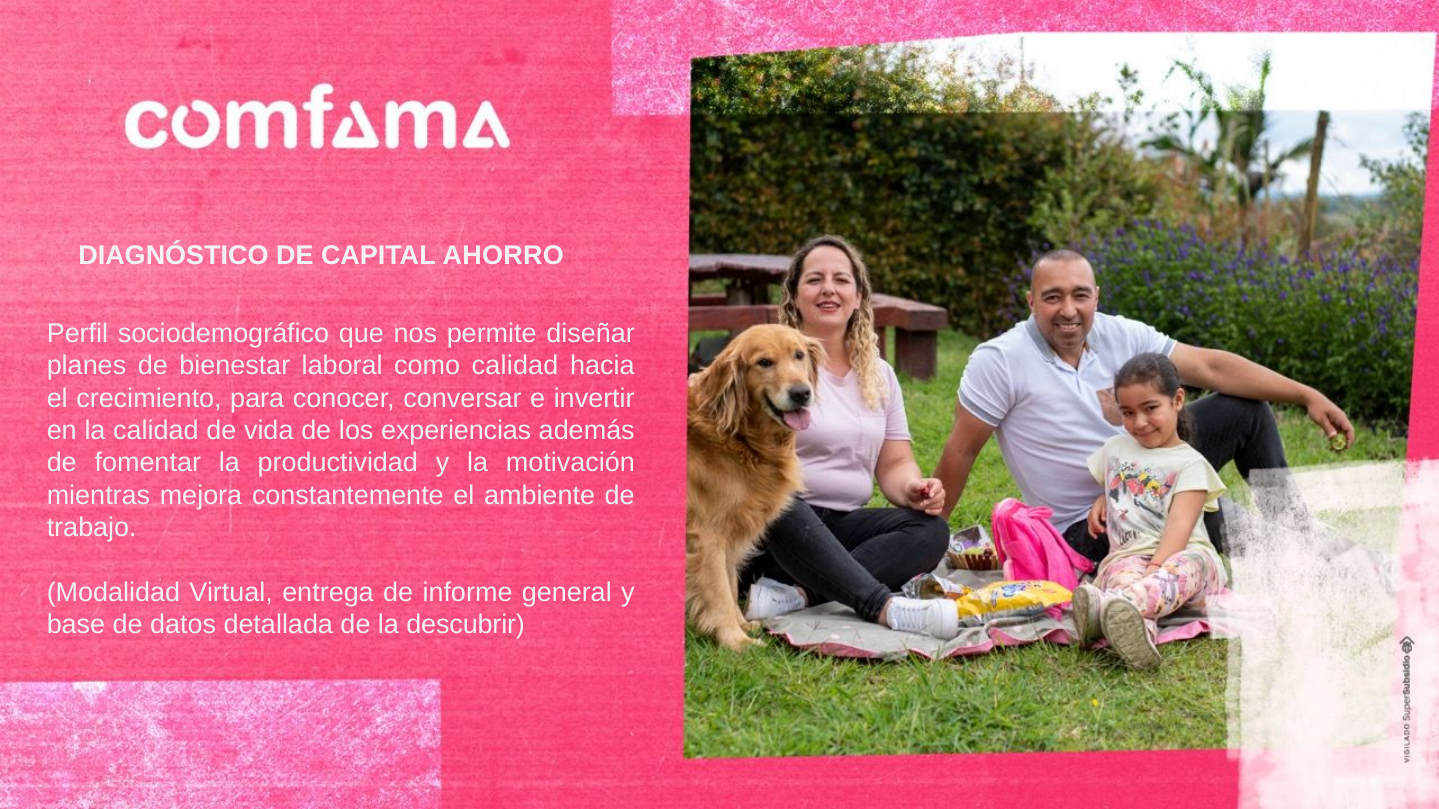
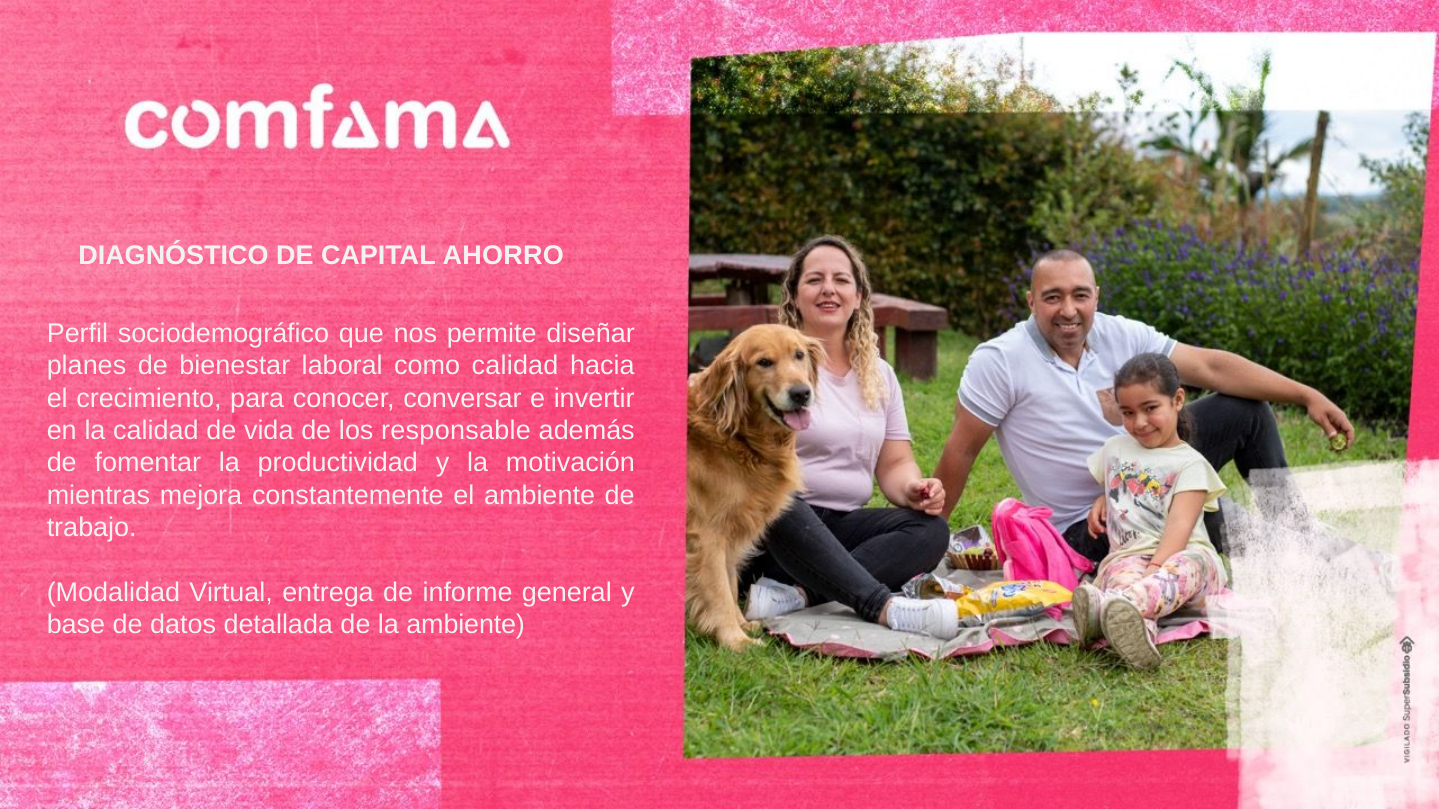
experiencias: experiencias -> responsable (456, 431)
la descubrir: descubrir -> ambiente (466, 625)
